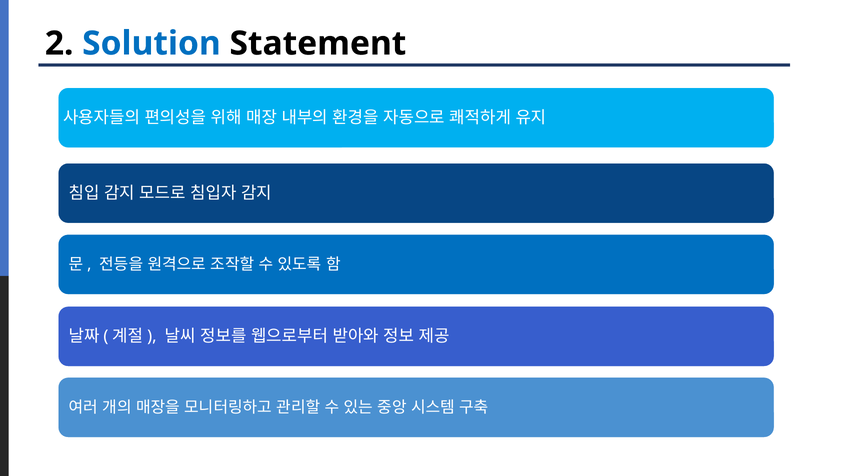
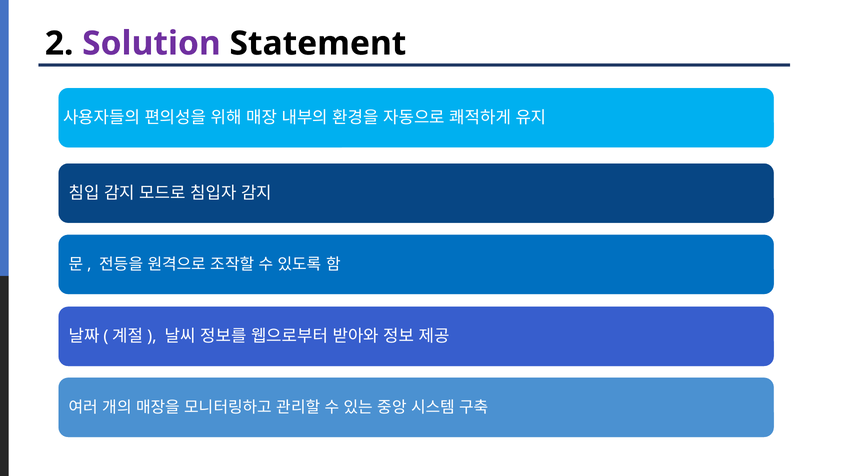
Solution colour: blue -> purple (151, 44)
